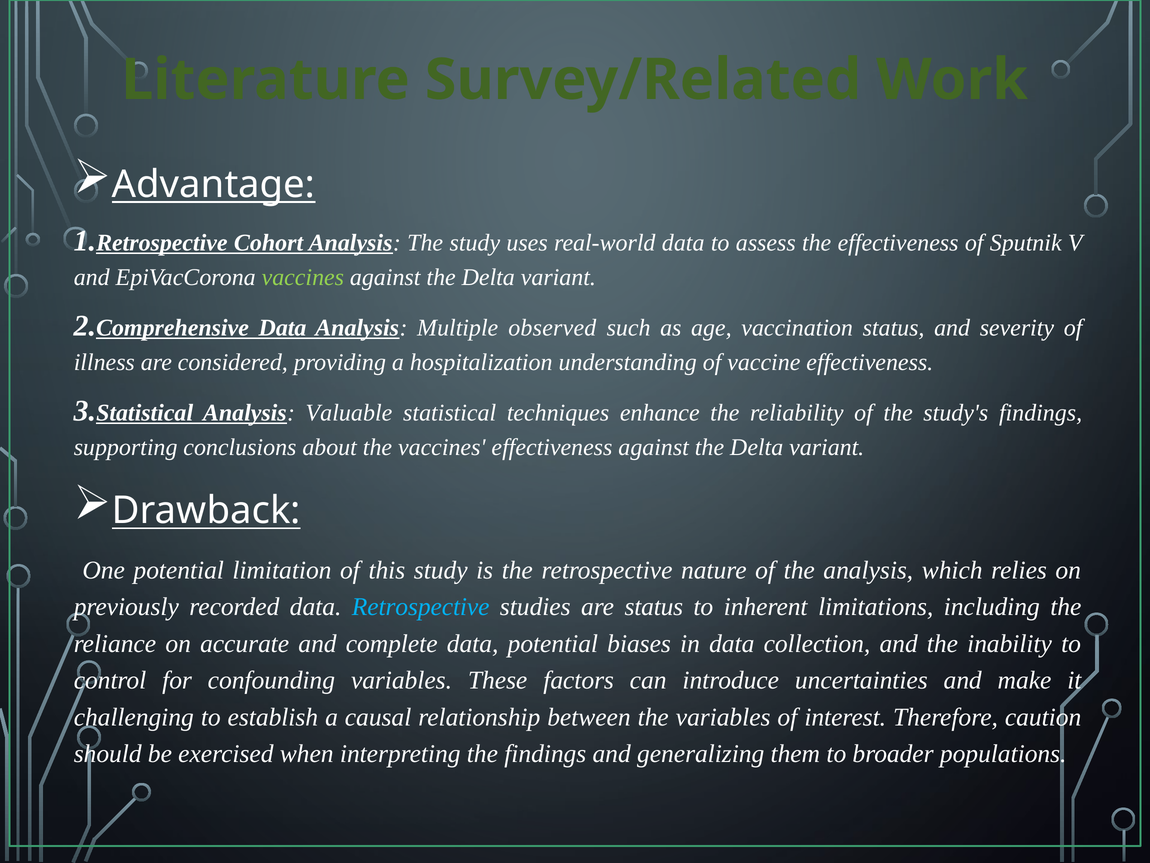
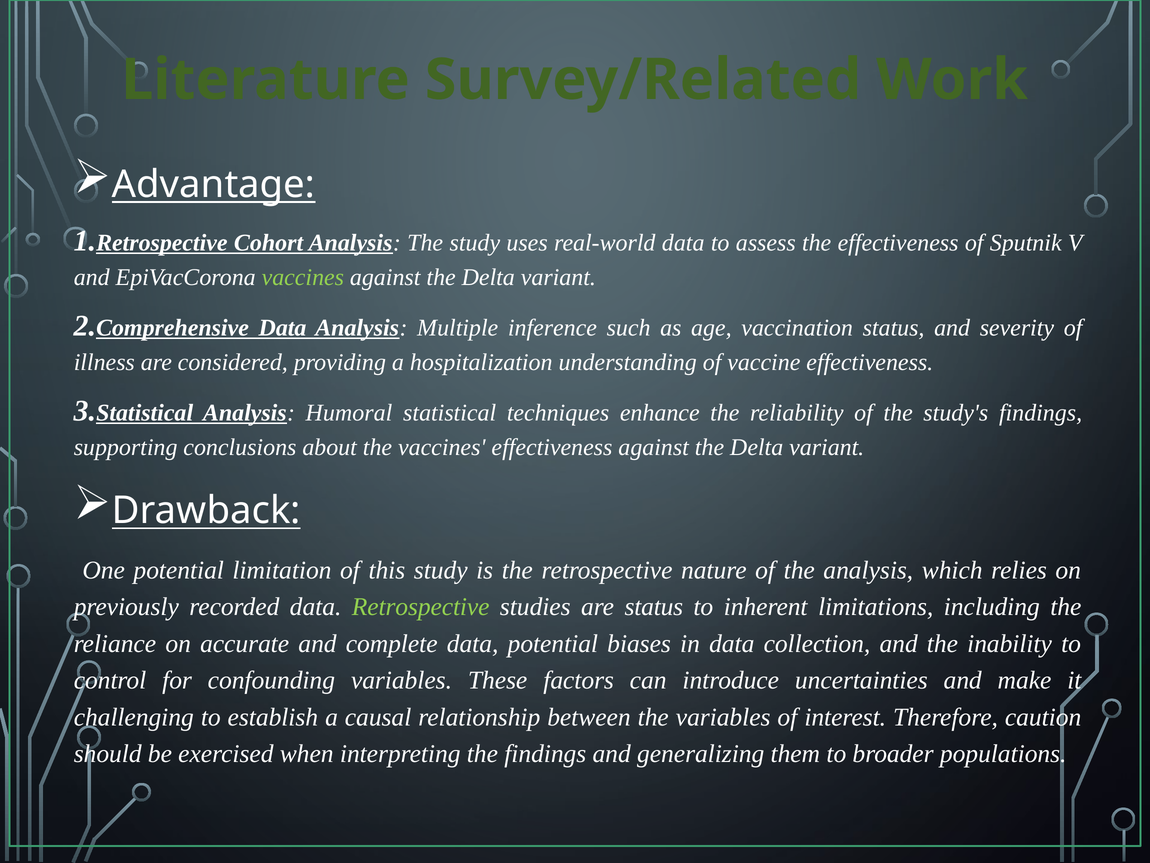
observed: observed -> inference (552, 327)
Valuable: Valuable -> Humoral (349, 412)
Retrospective colour: light blue -> light green (421, 607)
